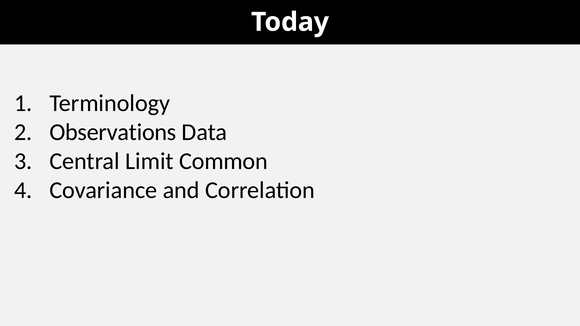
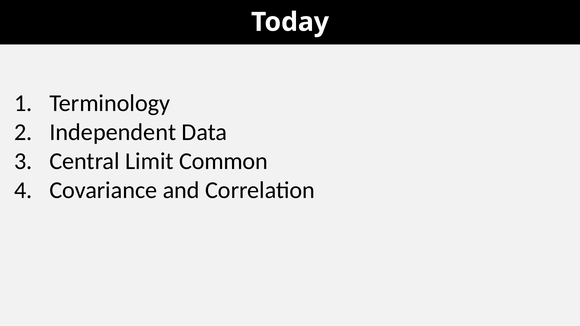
Observations: Observations -> Independent (113, 132)
